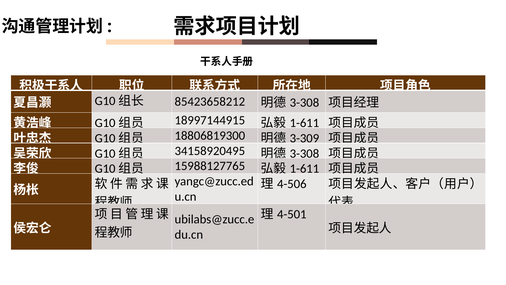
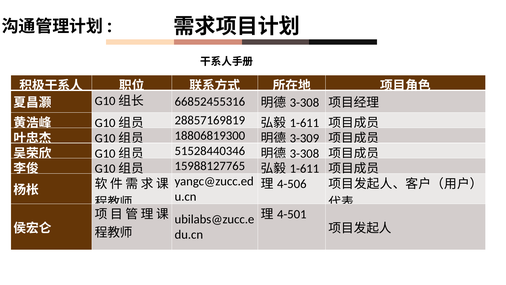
85423658212: 85423658212 -> 66852455316 (210, 101)
18997144915: 18997144915 -> 28857169819 (210, 120)
34158920495: 34158920495 -> 51528440346 (210, 151)
